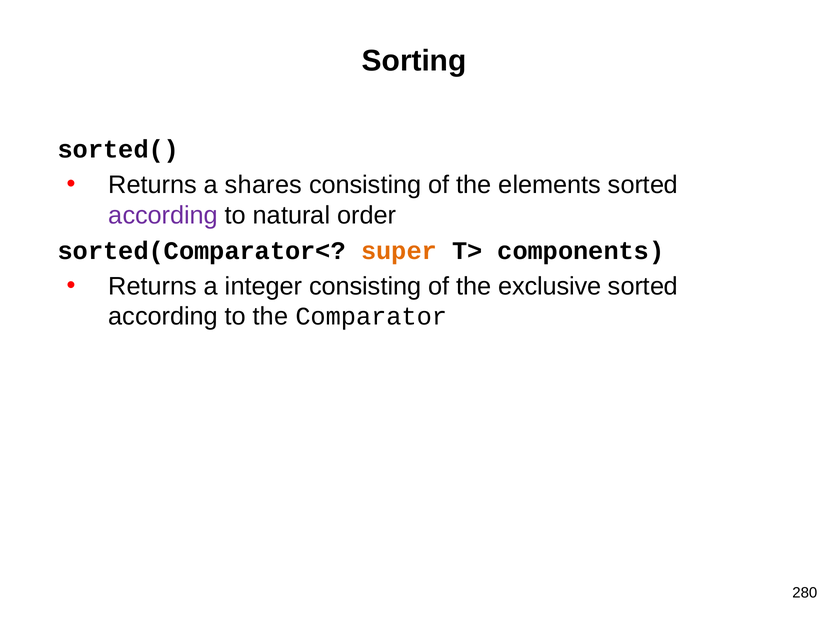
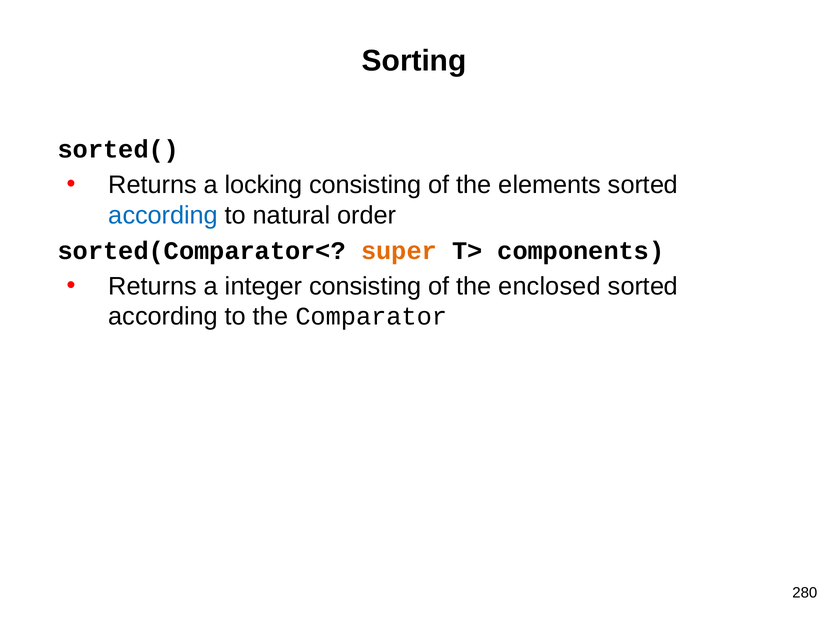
shares: shares -> locking (264, 185)
according colour: purple -> blue (163, 215)
exclusive: exclusive -> enclosed (550, 286)
